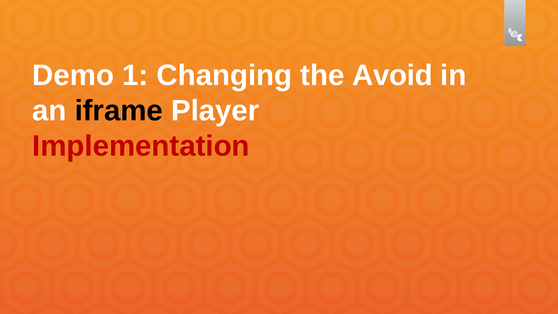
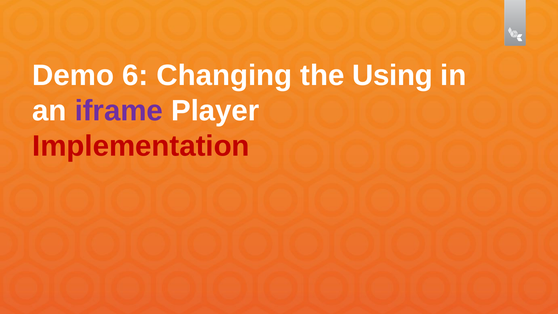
1: 1 -> 6 (135, 75)
Avoid: Avoid -> Using (392, 75)
iframe colour: black -> purple (119, 111)
